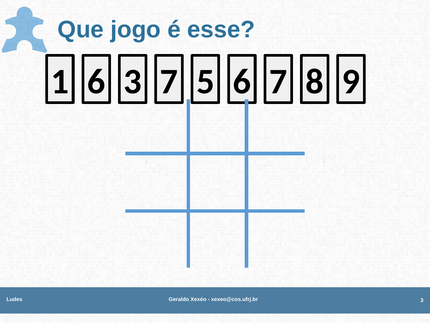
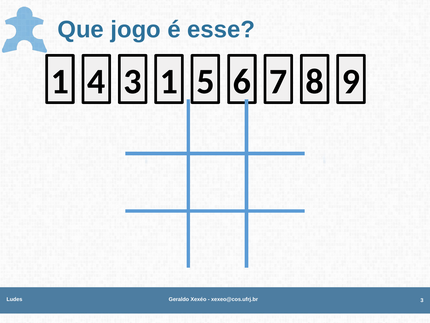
1 6: 6 -> 4 (96, 81)
3 7: 7 -> 1 (169, 81)
